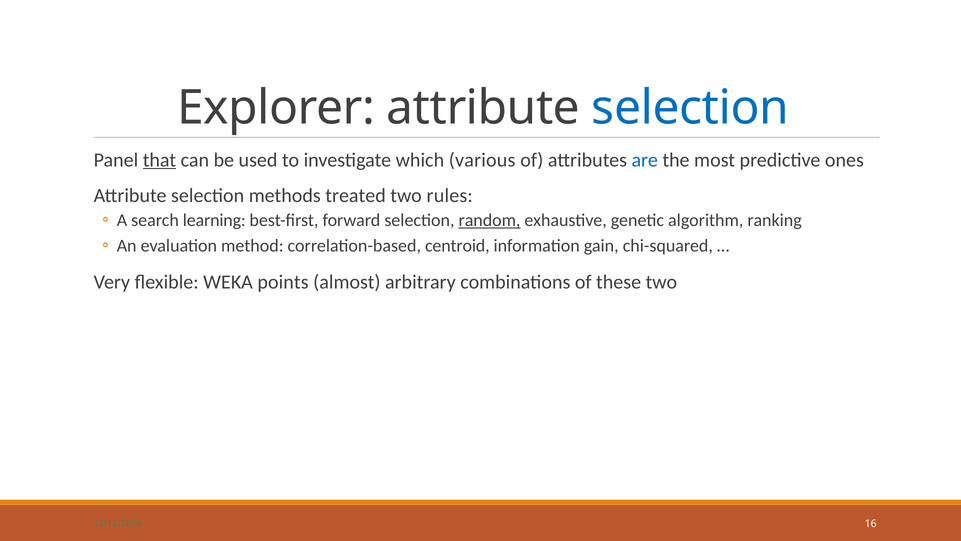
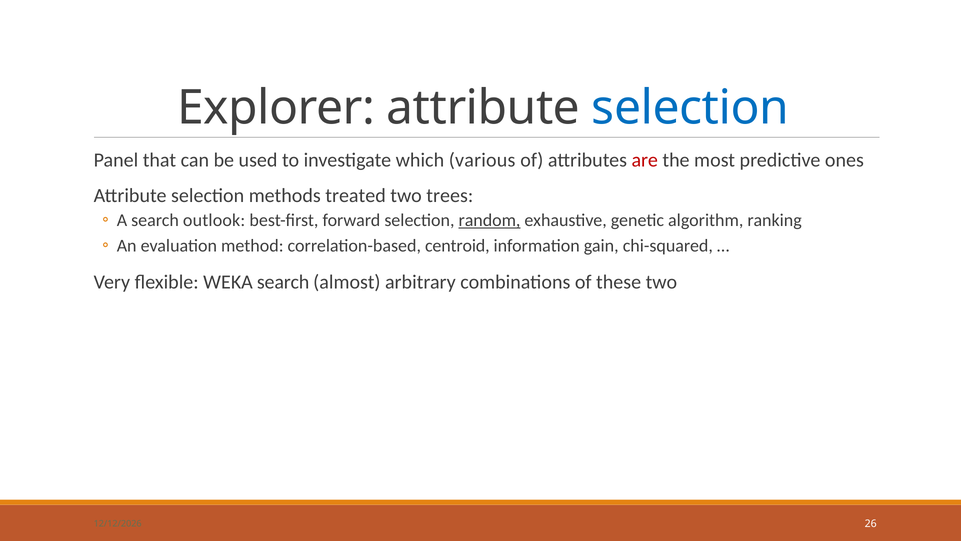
that underline: present -> none (159, 160)
are colour: blue -> red (645, 160)
rules: rules -> trees (450, 195)
learning: learning -> outlook (214, 220)
WEKA points: points -> search (283, 282)
16: 16 -> 26 (871, 523)
